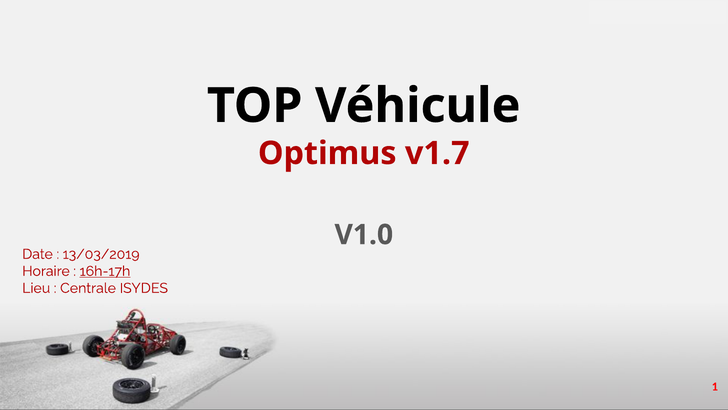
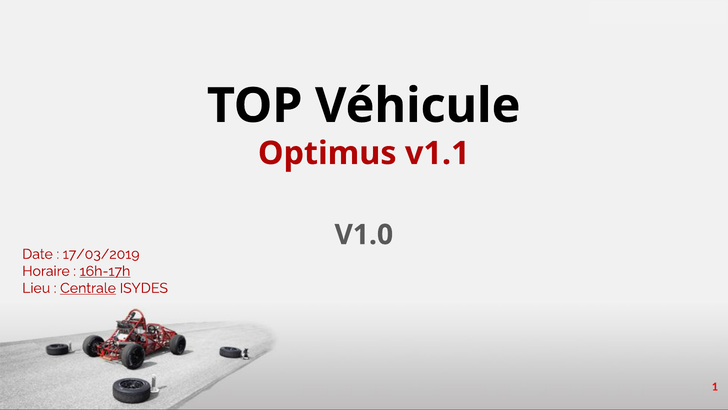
v1.7: v1.7 -> v1.1 (437, 153)
13/03/2019: 13/03/2019 -> 17/03/2019 (101, 254)
Centrale underline: none -> present (88, 288)
